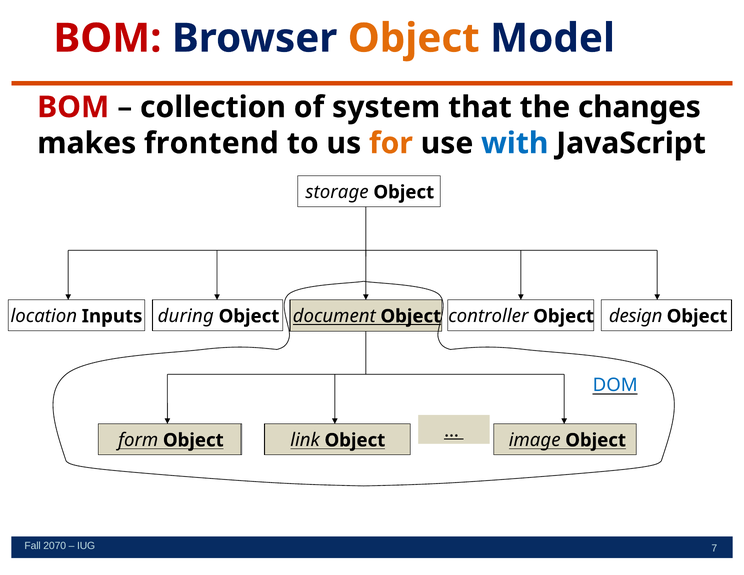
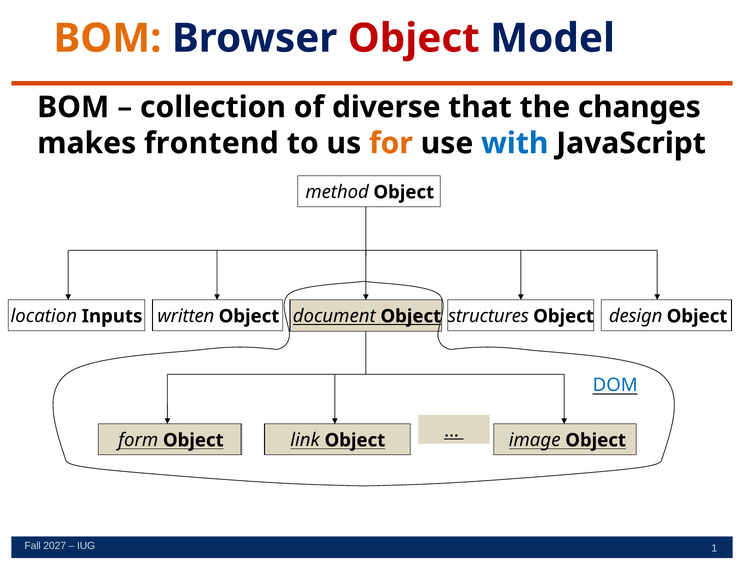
BOM colour: red -> orange (107, 38)
Object colour: orange -> red (414, 38)
BOM colour: red -> black (73, 107)
system: system -> diverse (386, 107)
storage: storage -> method (337, 192)
during: during -> written (186, 316)
controller: controller -> structures (488, 316)
2070: 2070 -> 2027 (55, 546)
7: 7 -> 1 (714, 548)
